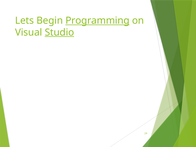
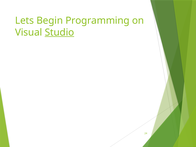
Programming underline: present -> none (98, 21)
